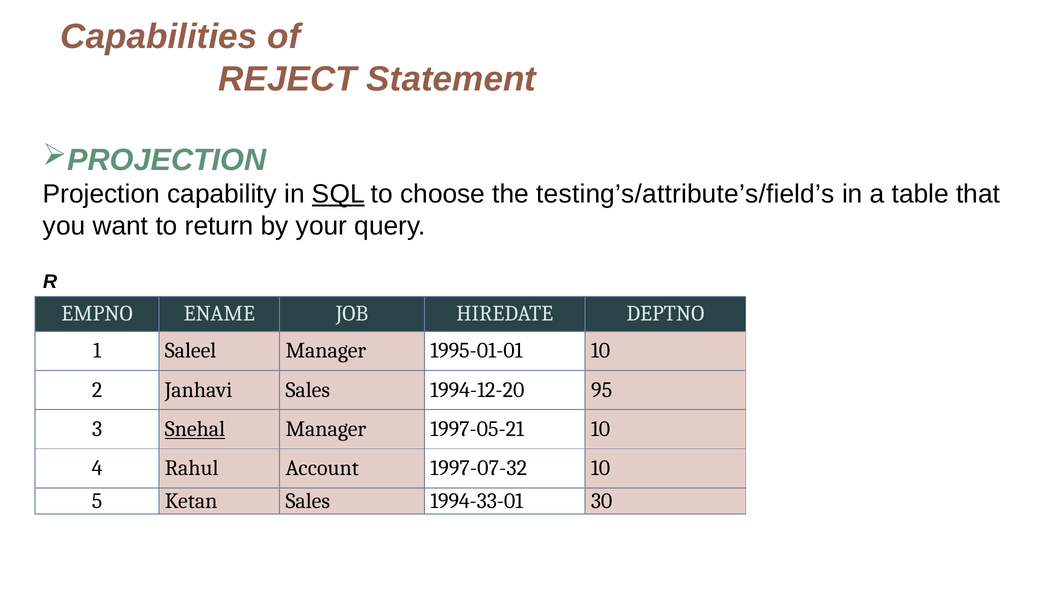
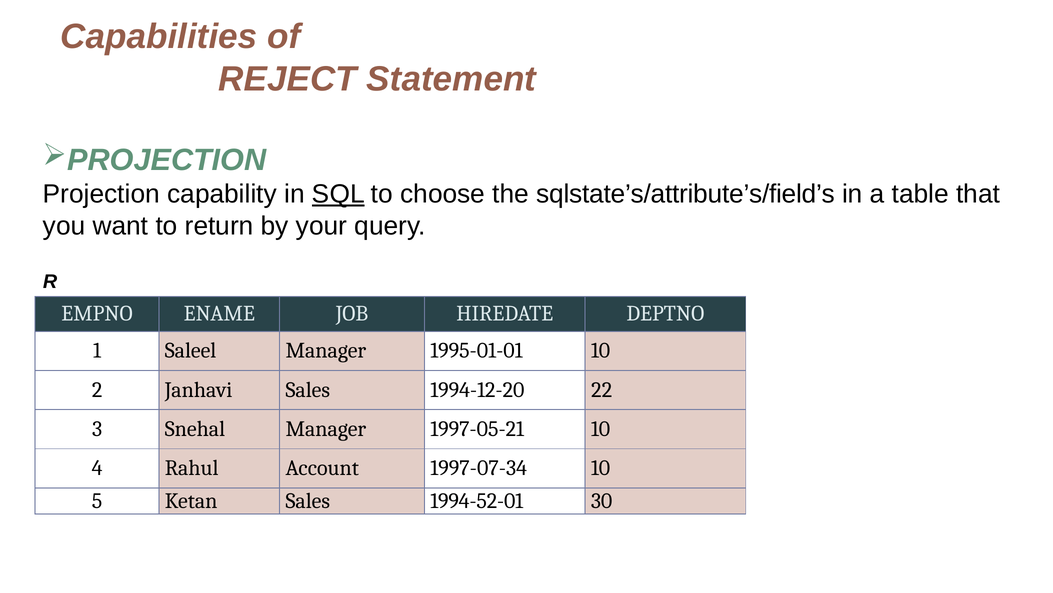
testing’s/attribute’s/field’s: testing’s/attribute’s/field’s -> sqlstate’s/attribute’s/field’s (686, 194)
95: 95 -> 22 (602, 389)
Snehal underline: present -> none (195, 429)
1997-07-32: 1997-07-32 -> 1997-07-34 (479, 468)
1994-33-01: 1994-33-01 -> 1994-52-01 (477, 500)
